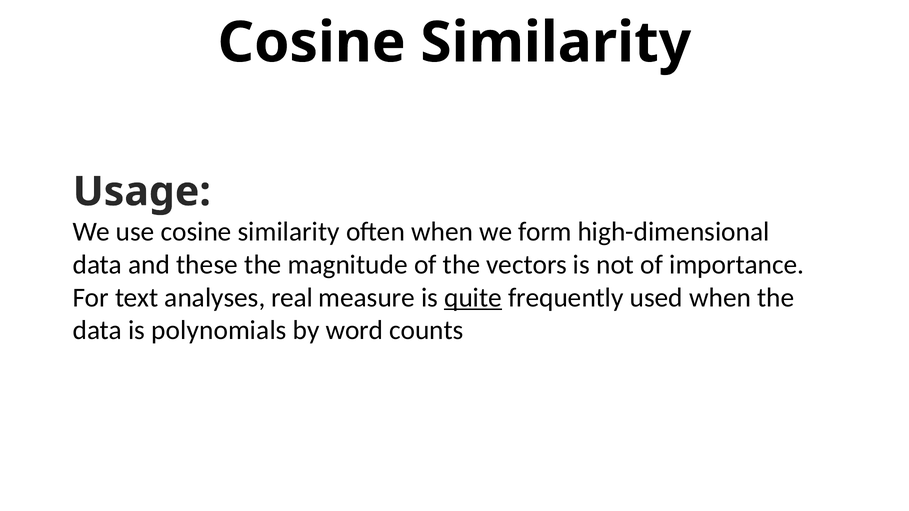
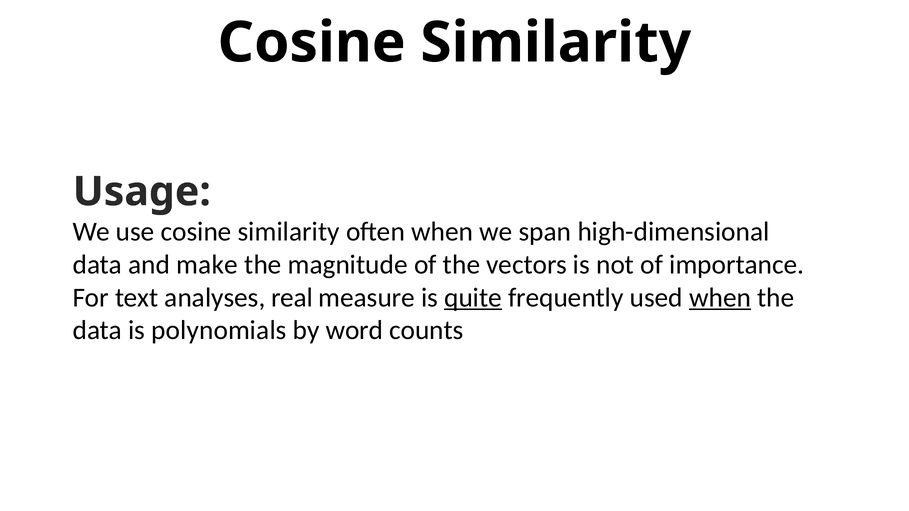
form: form -> span (545, 232)
these: these -> make (207, 265)
when underline: none -> present (720, 298)
